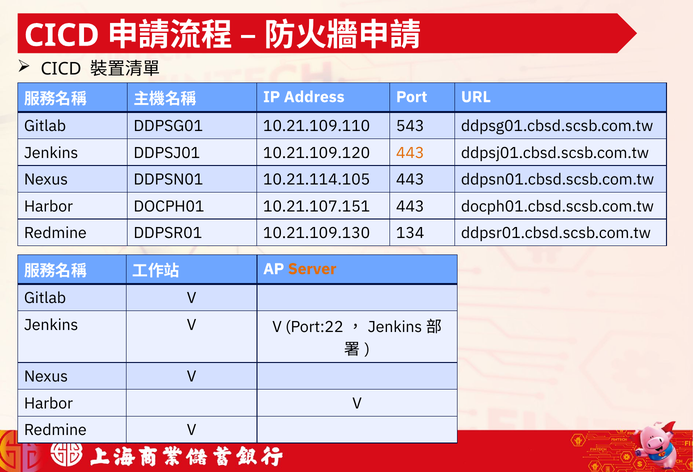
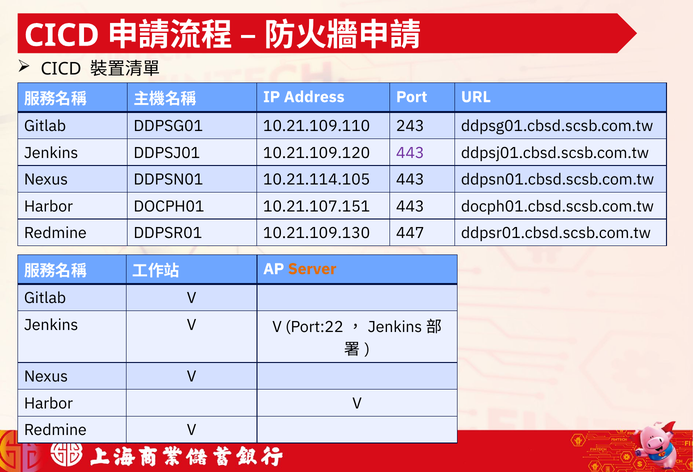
543: 543 -> 243 (410, 126)
443 colour: orange -> purple (410, 153)
134: 134 -> 447 (410, 233)
